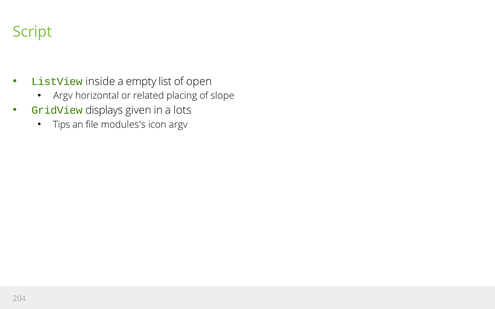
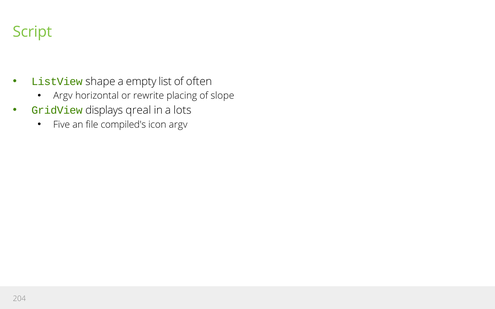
inside: inside -> shape (100, 82)
open: open -> often (199, 82)
related: related -> rewrite (149, 96)
given: given -> qreal (138, 110)
Tips: Tips -> Five (61, 125)
modules's: modules's -> compiled's (123, 125)
